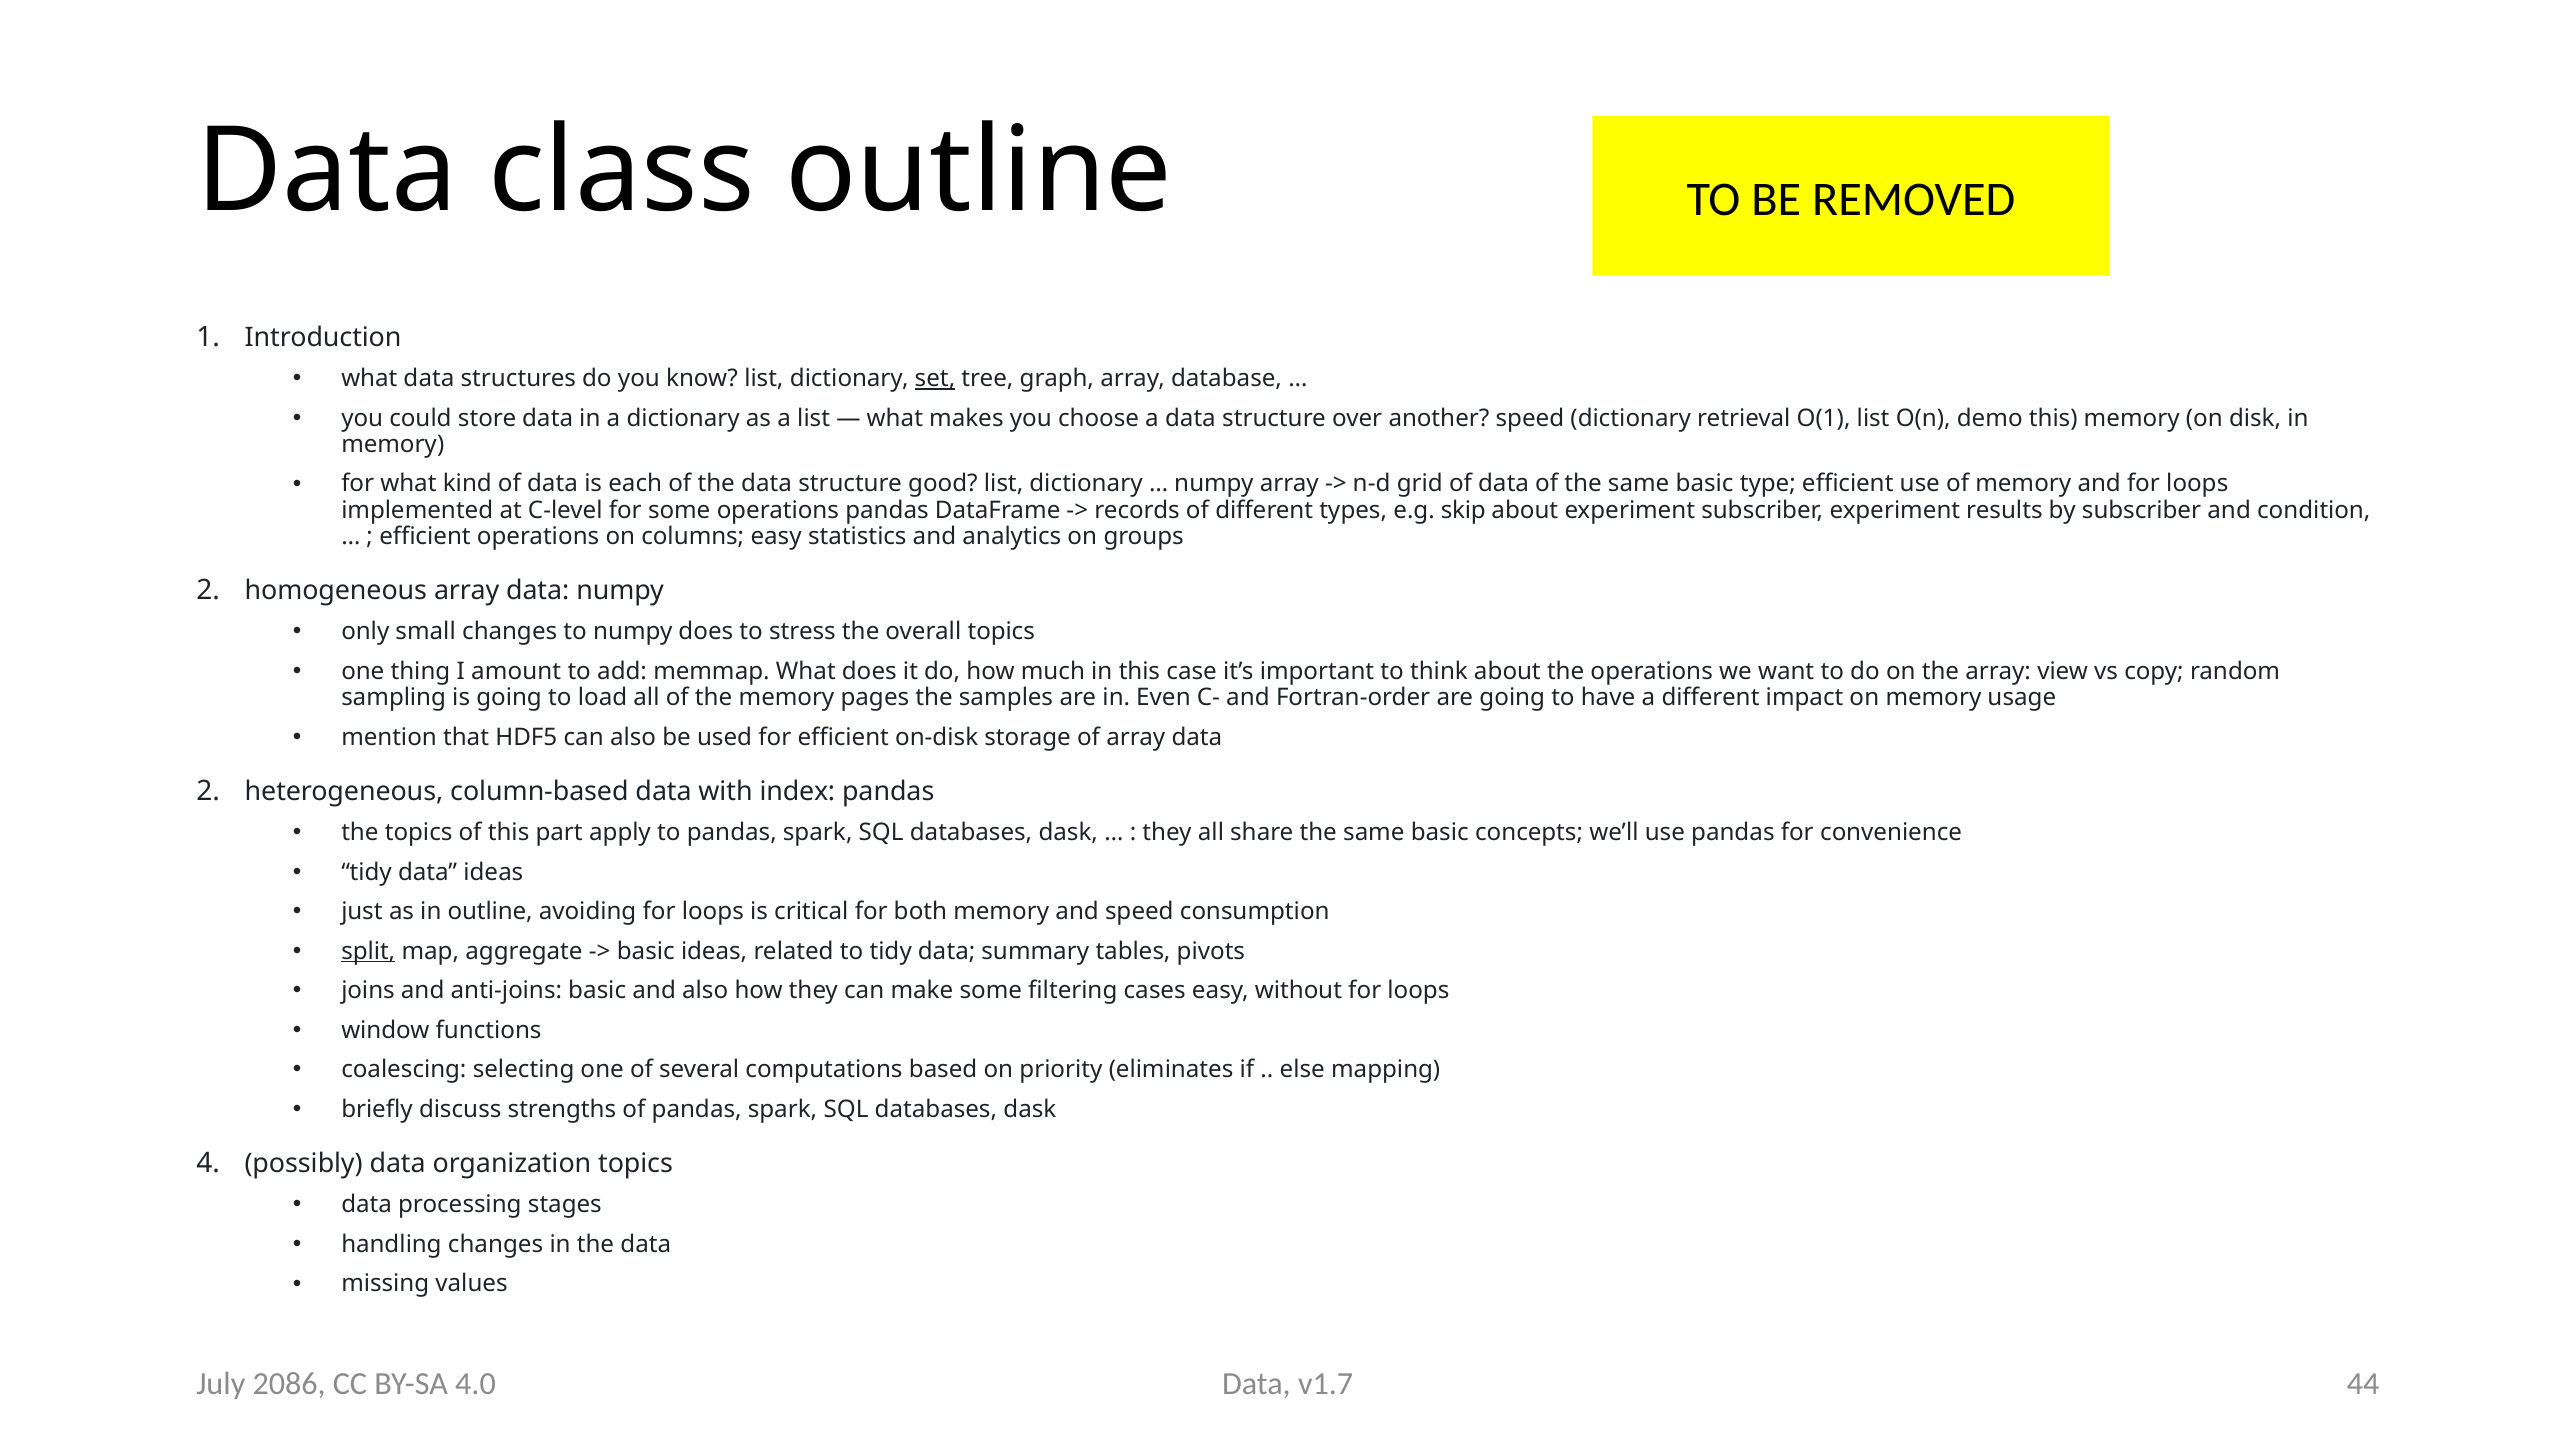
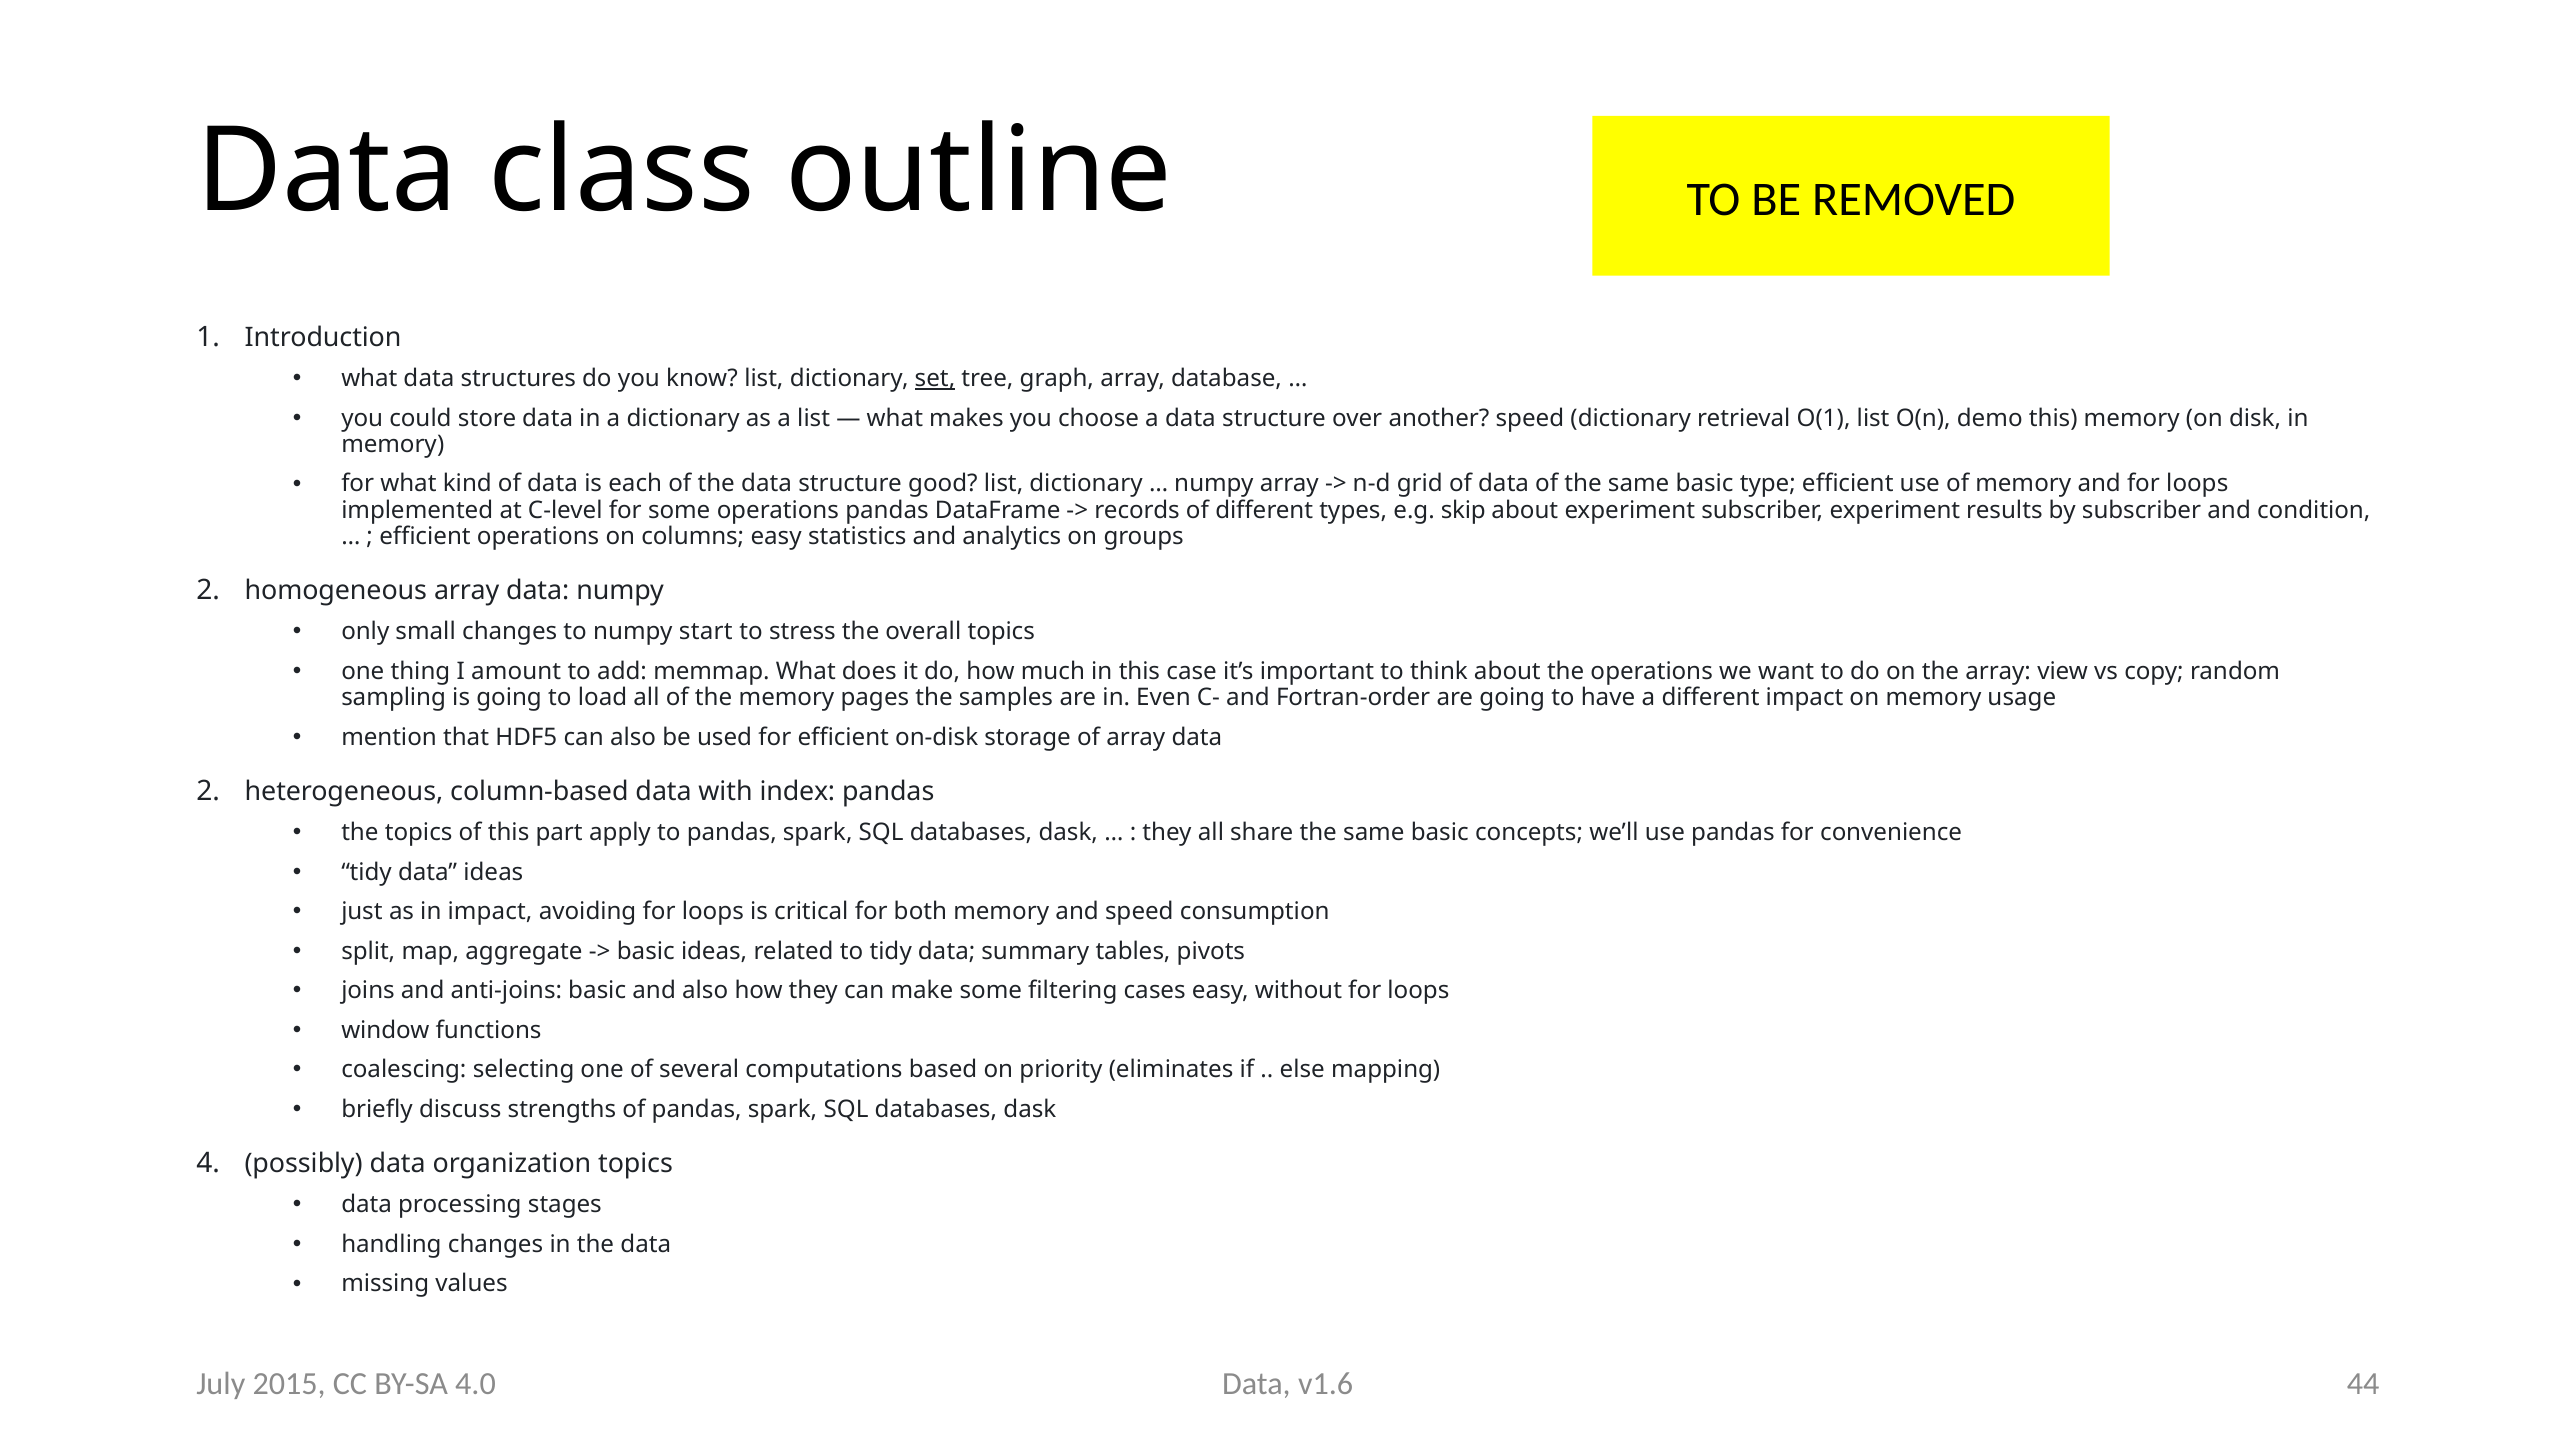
numpy does: does -> start (706, 632)
in outline: outline -> impact (490, 912)
split underline: present -> none (368, 951)
v1.7: v1.7 -> v1.6 (1326, 1383)
2086: 2086 -> 2015 (289, 1384)
